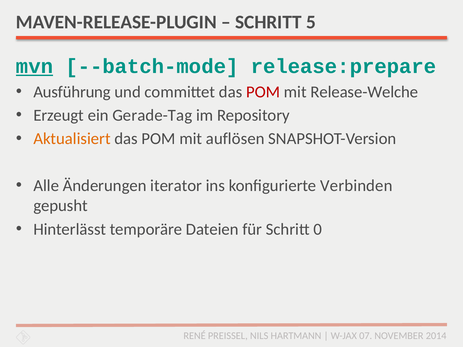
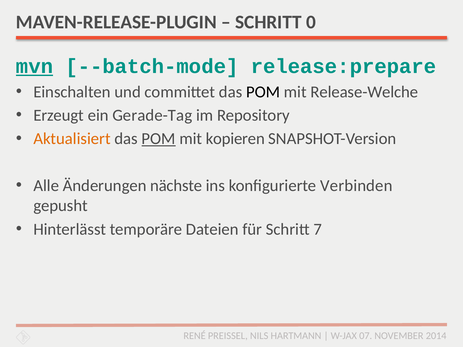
5: 5 -> 0 (311, 22)
Ausführung: Ausführung -> Einschalten (72, 92)
POM colour: red -> black (263, 92)
POM underline: none -> present (159, 139)
auflösen: auflösen -> kopieren (235, 139)
iterator: iterator -> nächste (176, 186)
0: 0 -> 7 (318, 229)
